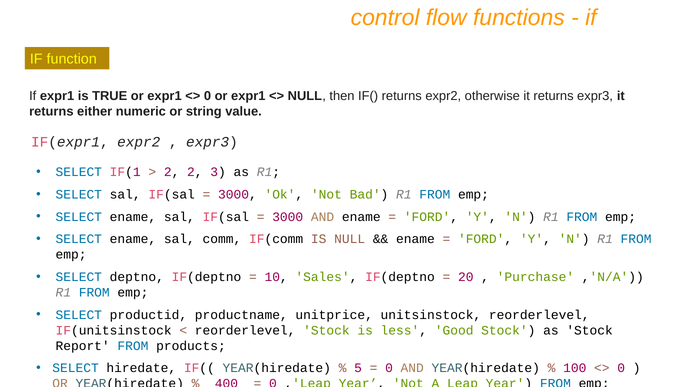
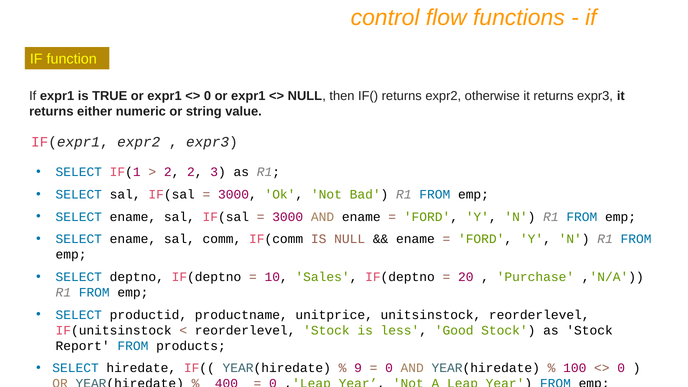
5: 5 -> 9 (358, 368)
